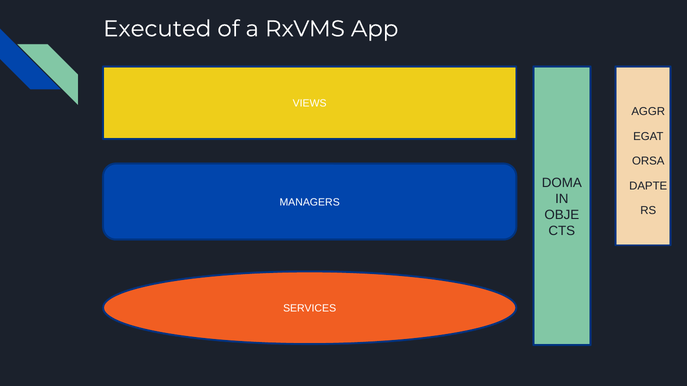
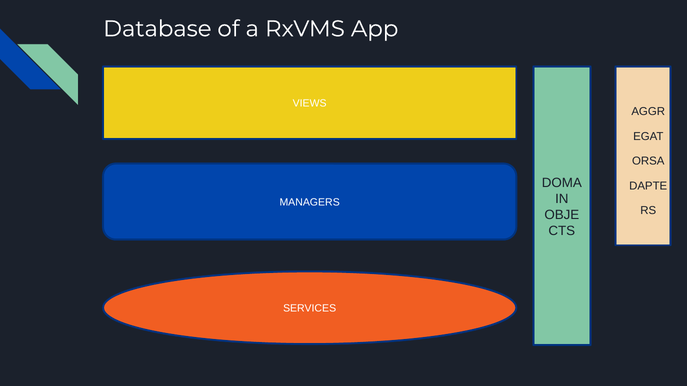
Executed: Executed -> Database (157, 29)
